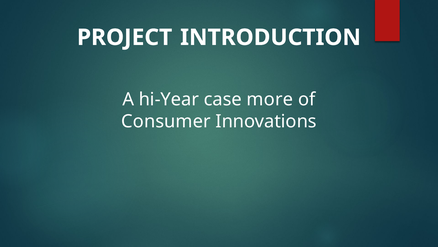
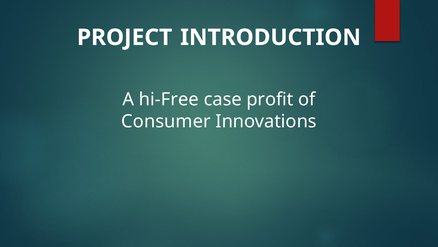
hi-Year: hi-Year -> hi-Free (169, 99)
more: more -> profit (270, 99)
